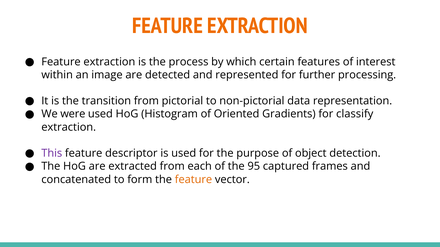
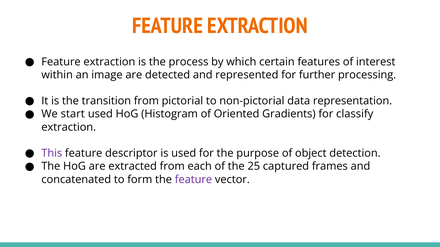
were: were -> start (73, 114)
95: 95 -> 25 (254, 167)
feature colour: orange -> purple (193, 180)
